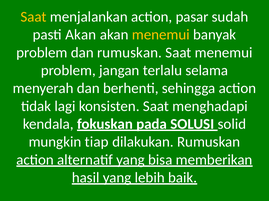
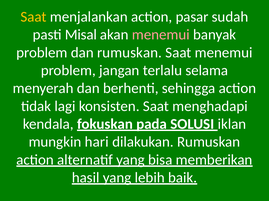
pasti Akan: Akan -> Misal (81, 35)
menemui colour: yellow -> pink (161, 35)
solid: solid -> iklan (232, 124)
tiap: tiap -> hari (97, 142)
